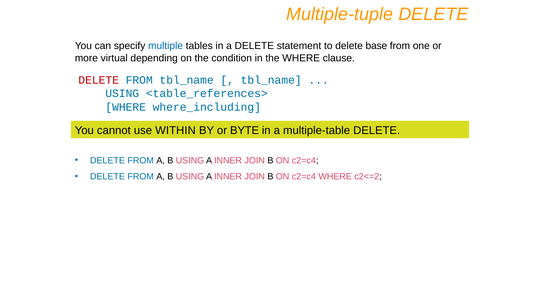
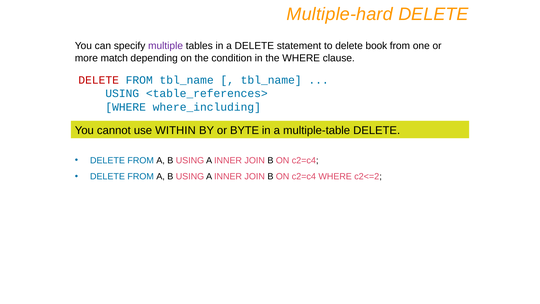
Multiple-tuple: Multiple-tuple -> Multiple-hard (340, 14)
multiple colour: blue -> purple (166, 46)
base: base -> book (376, 46)
virtual: virtual -> match (114, 58)
